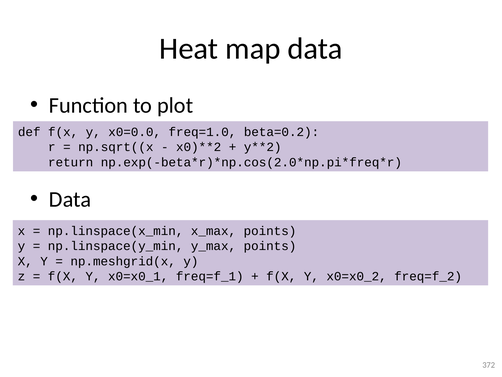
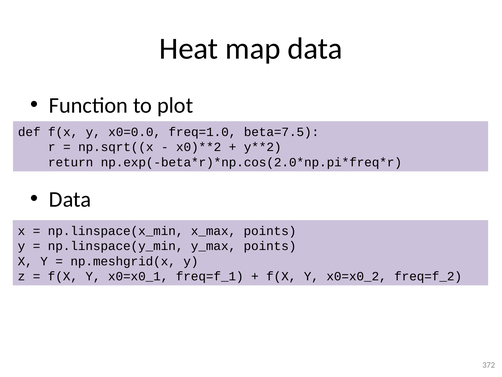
beta=0.2: beta=0.2 -> beta=7.5 (281, 132)
